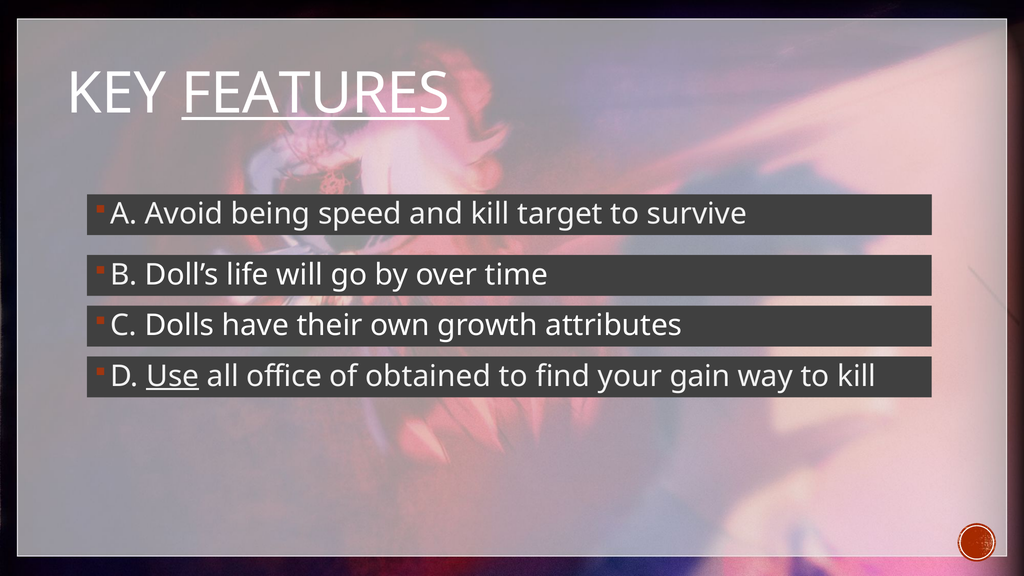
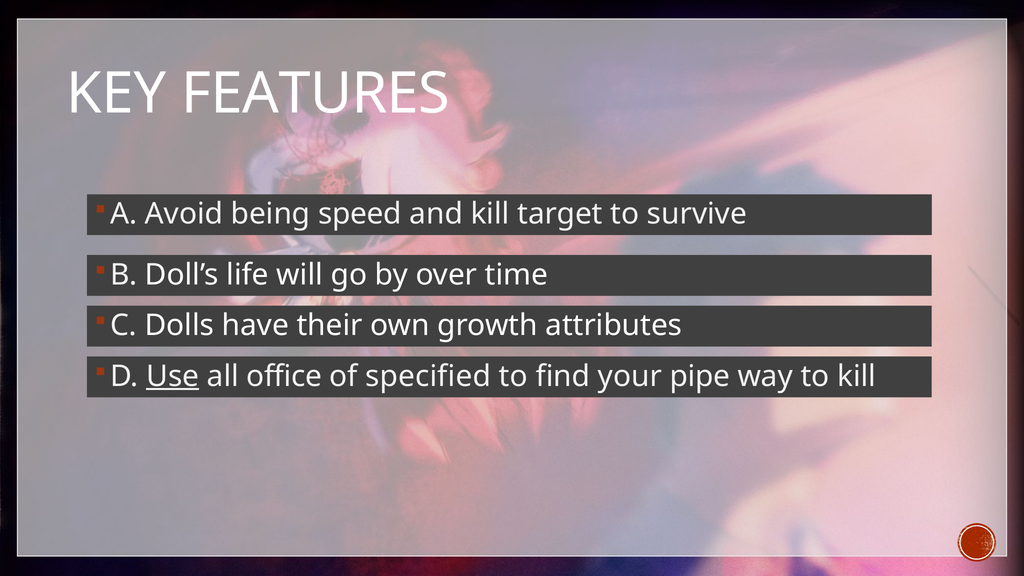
FEATURES underline: present -> none (316, 94)
obtained: obtained -> specified (428, 376)
gain: gain -> pipe (700, 376)
